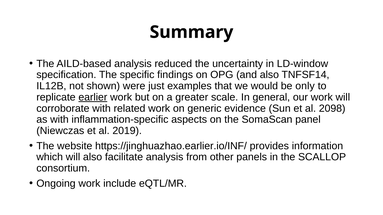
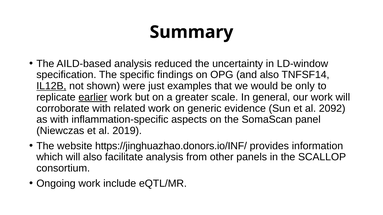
IL12B underline: none -> present (51, 86)
2098: 2098 -> 2092 (332, 109)
https://jinghuazhao.earlier.io/INF/: https://jinghuazhao.earlier.io/INF/ -> https://jinghuazhao.donors.io/INF/ (171, 146)
